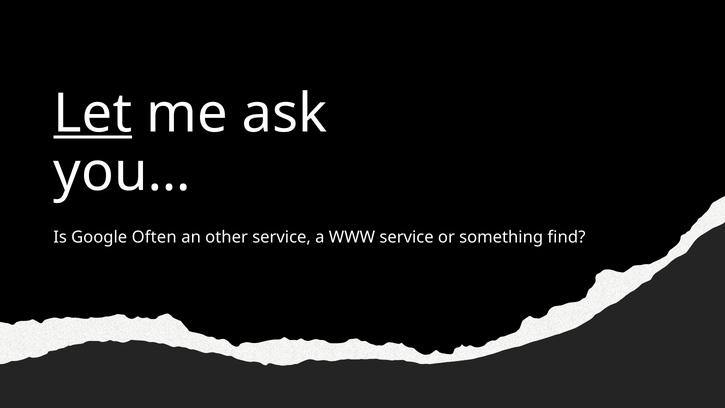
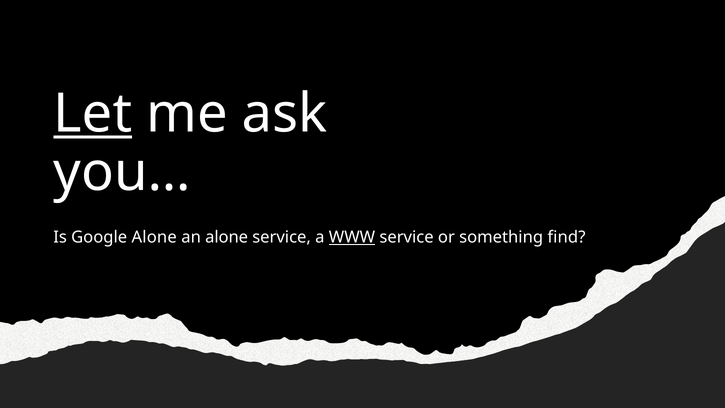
Google Often: Often -> Alone (154, 237)
an other: other -> alone (227, 237)
WWW underline: none -> present (352, 237)
